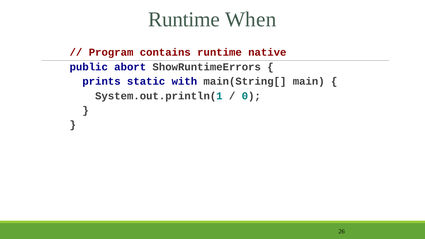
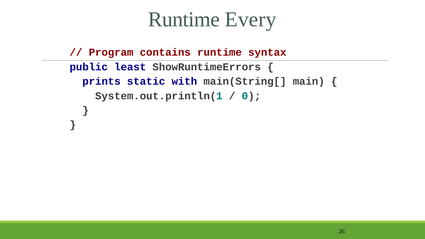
When: When -> Every (251, 19)
native: native -> syntax (267, 52)
abort: abort -> least (130, 67)
